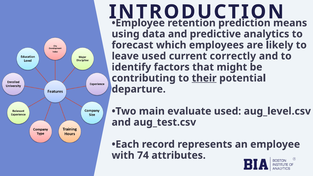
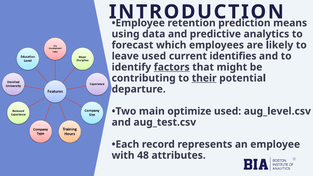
correctly: correctly -> identifies (233, 56)
factors underline: none -> present (172, 67)
evaluate: evaluate -> optimize (189, 111)
74: 74 -> 48 (143, 155)
